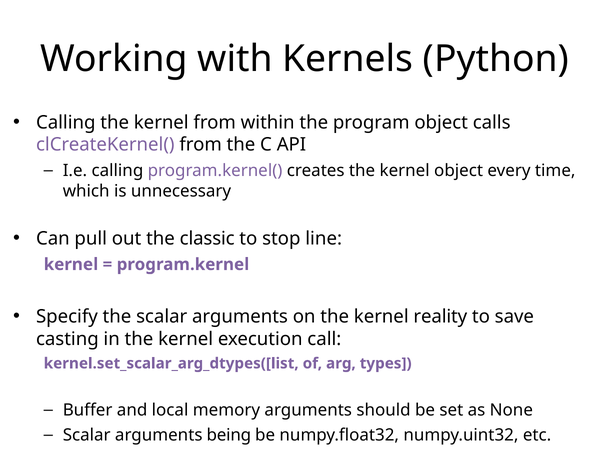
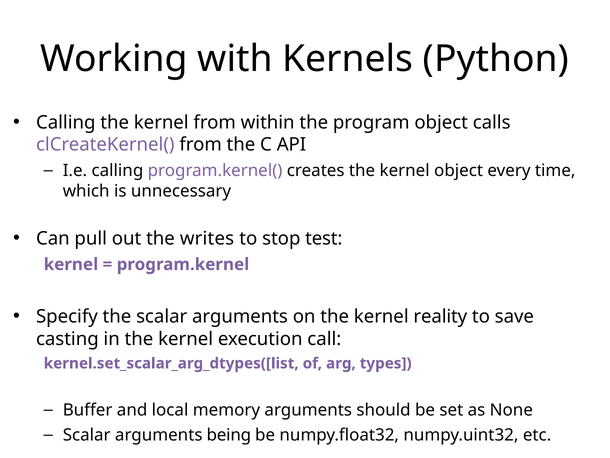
classic: classic -> writes (207, 238)
line: line -> test (324, 238)
